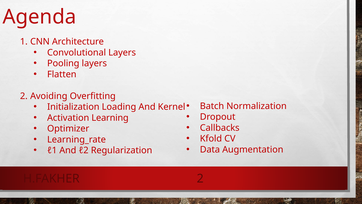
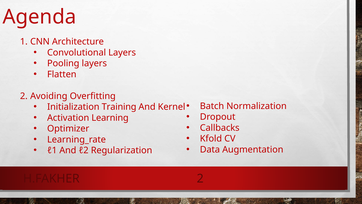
Loading: Loading -> Training (119, 107)
